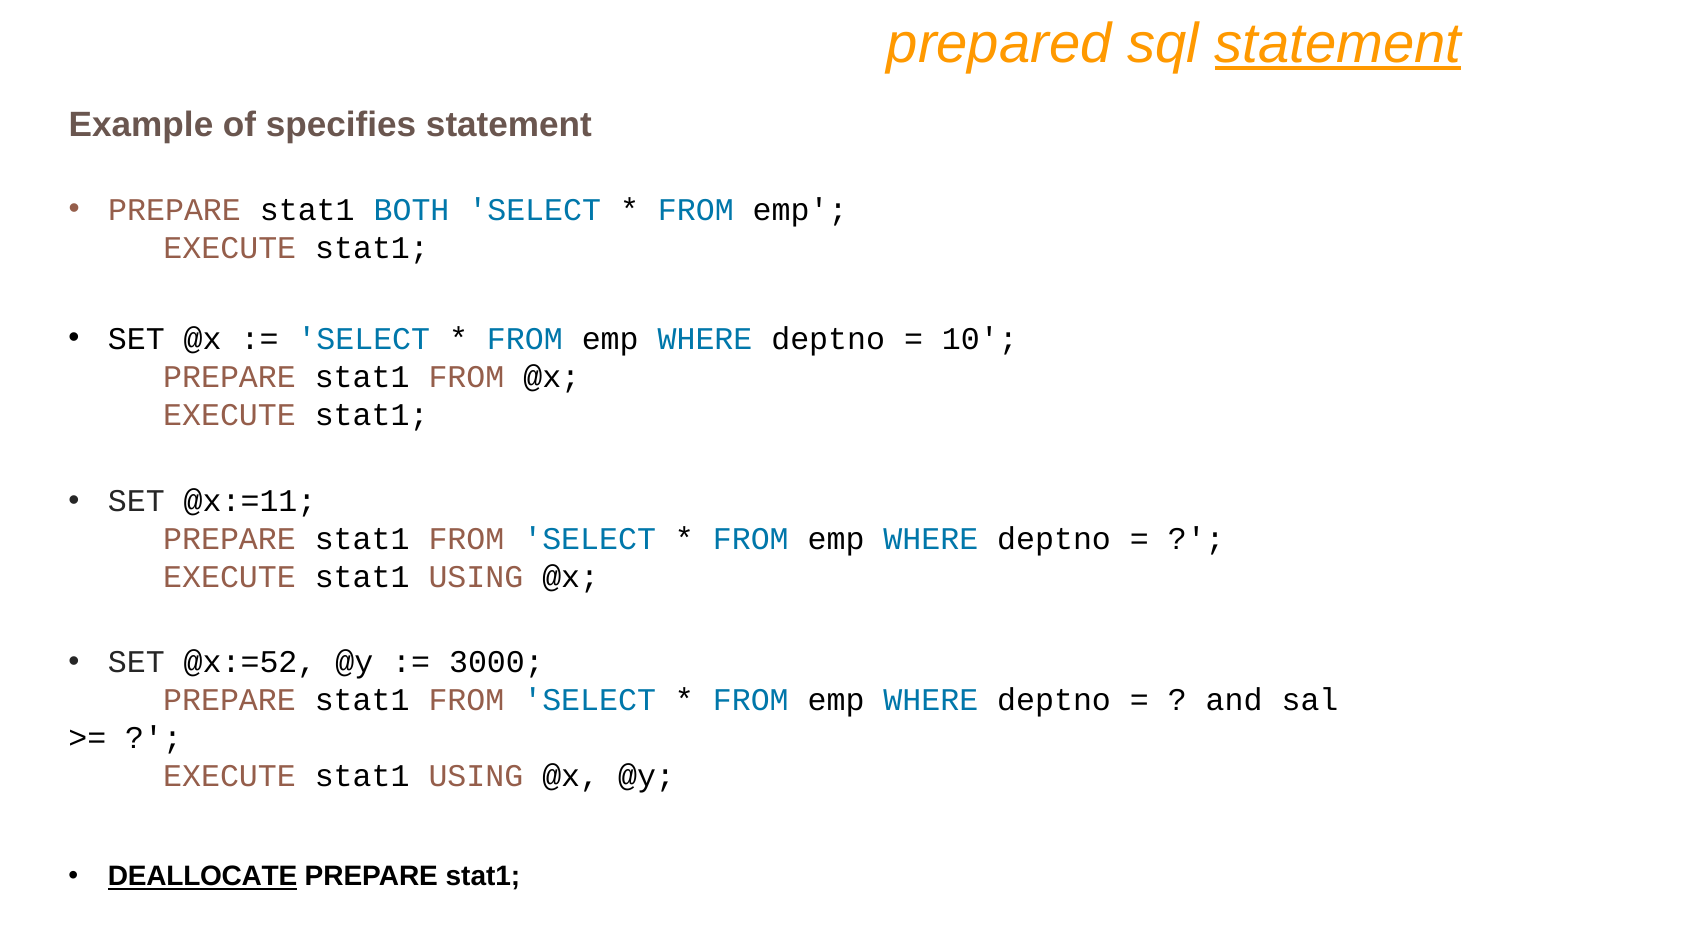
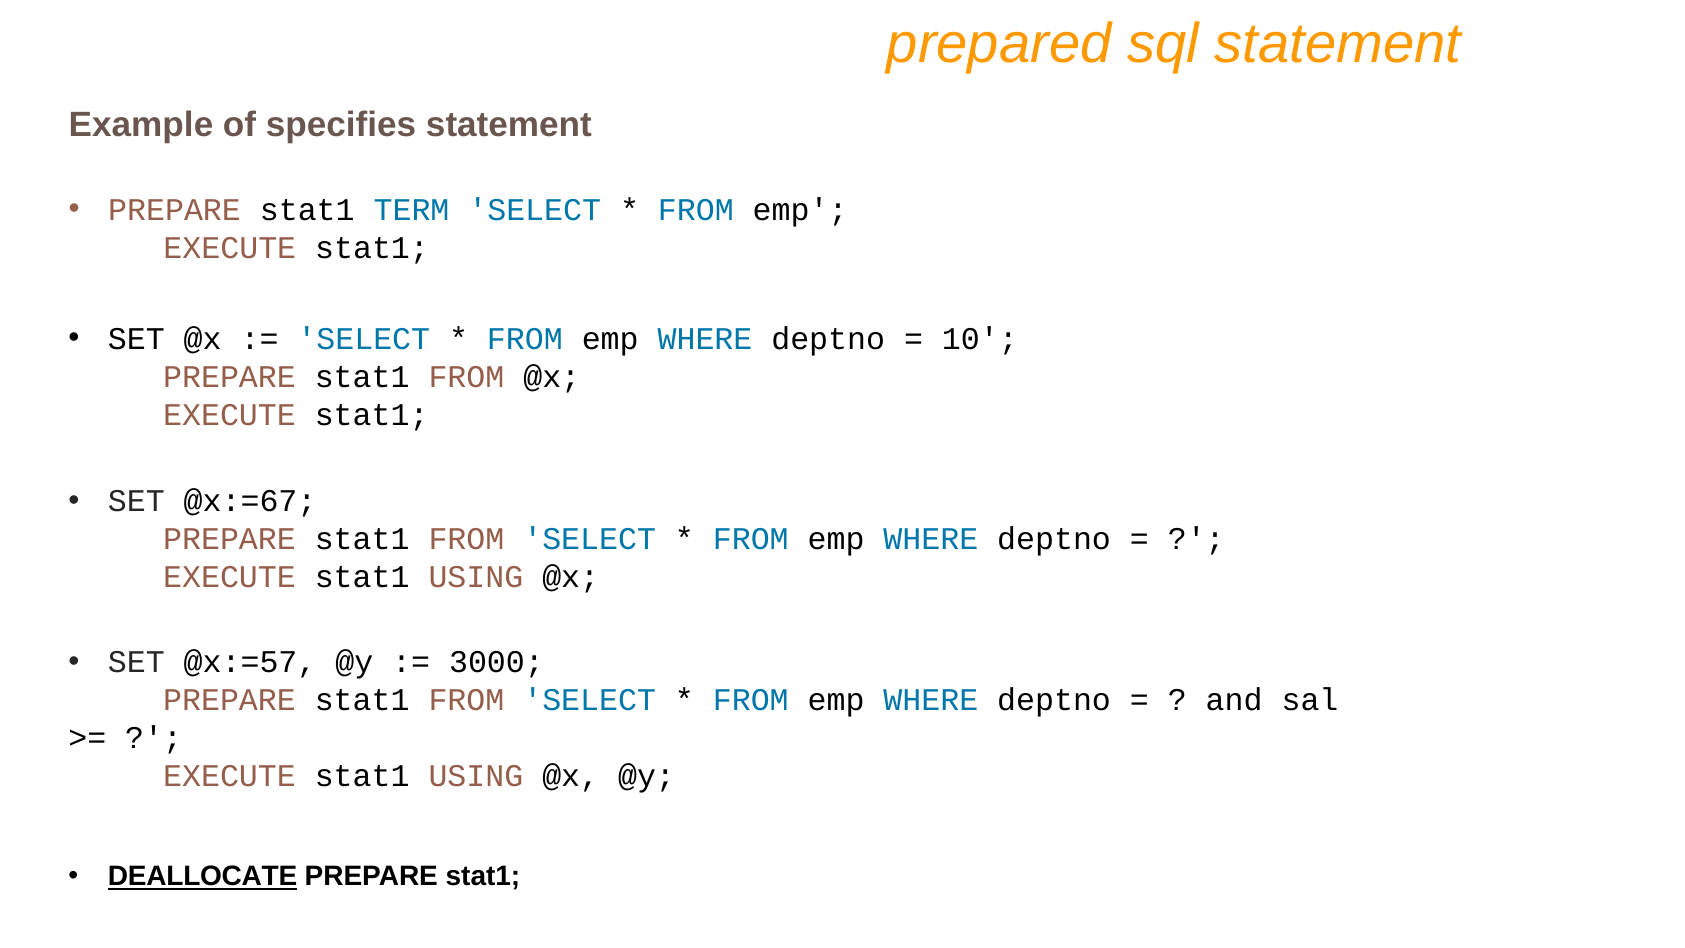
statement underline: present -> none (1338, 44)
BOTH: BOTH -> TERM (412, 210)
@x:=11: @x:=11 -> @x:=67 (250, 501)
@x:=52: @x:=52 -> @x:=57 (250, 662)
